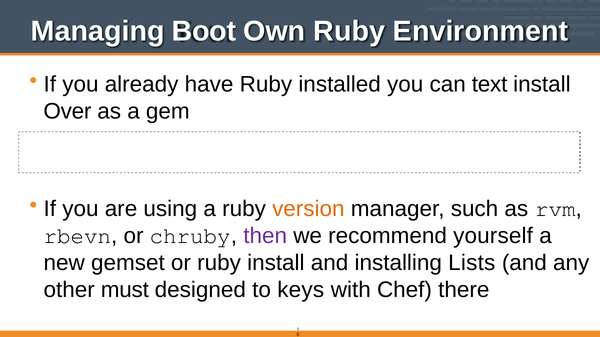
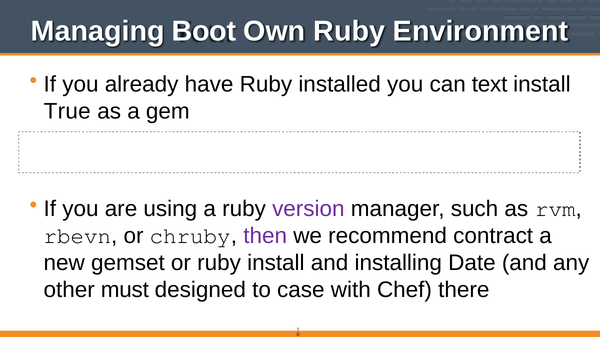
Over: Over -> True (67, 111)
version colour: orange -> purple (308, 209)
yourself: yourself -> contract (493, 236)
Lists: Lists -> Date (472, 263)
keys: keys -> case (301, 290)
